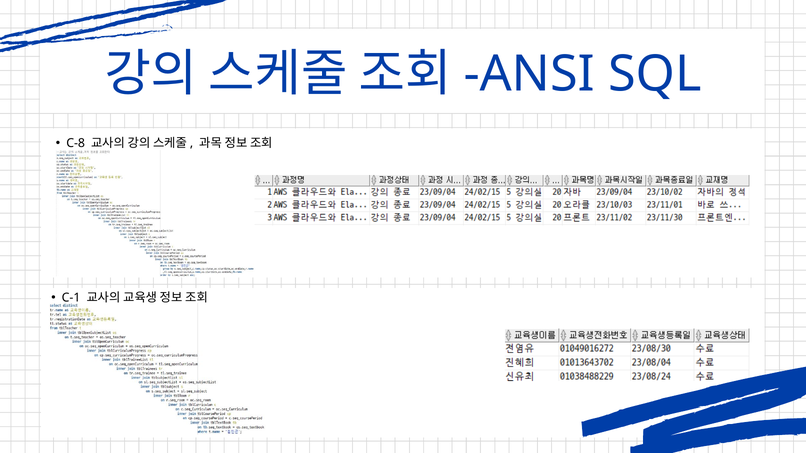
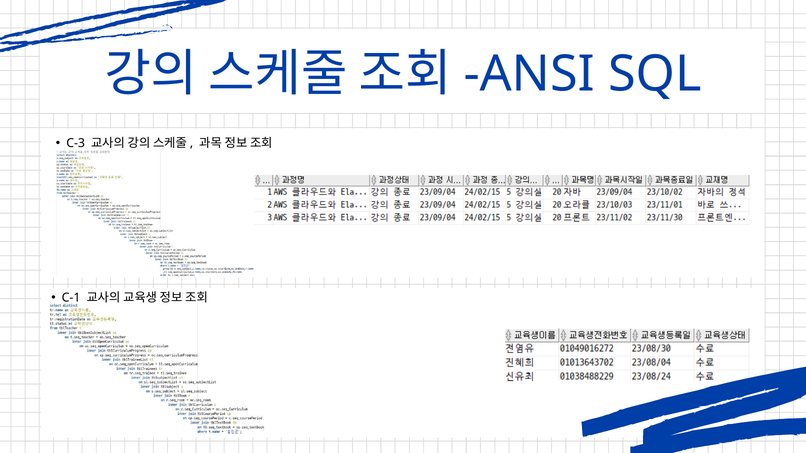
C-8: C-8 -> C-3 (76, 143)
